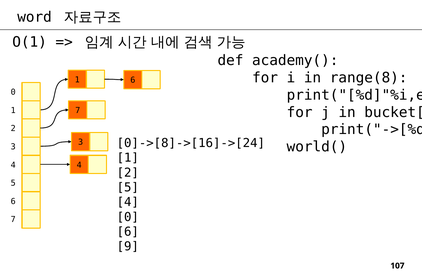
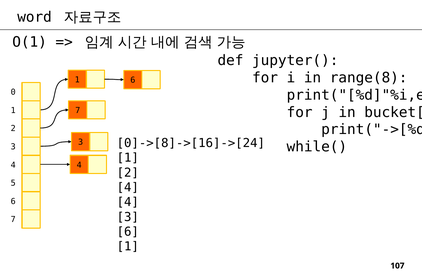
academy(: academy( -> jupyter( (295, 61)
world(: world( -> while( (317, 147)
5: 5 -> 4 (128, 188)
0: 0 -> 3 (128, 217)
9: 9 -> 1 (128, 247)
